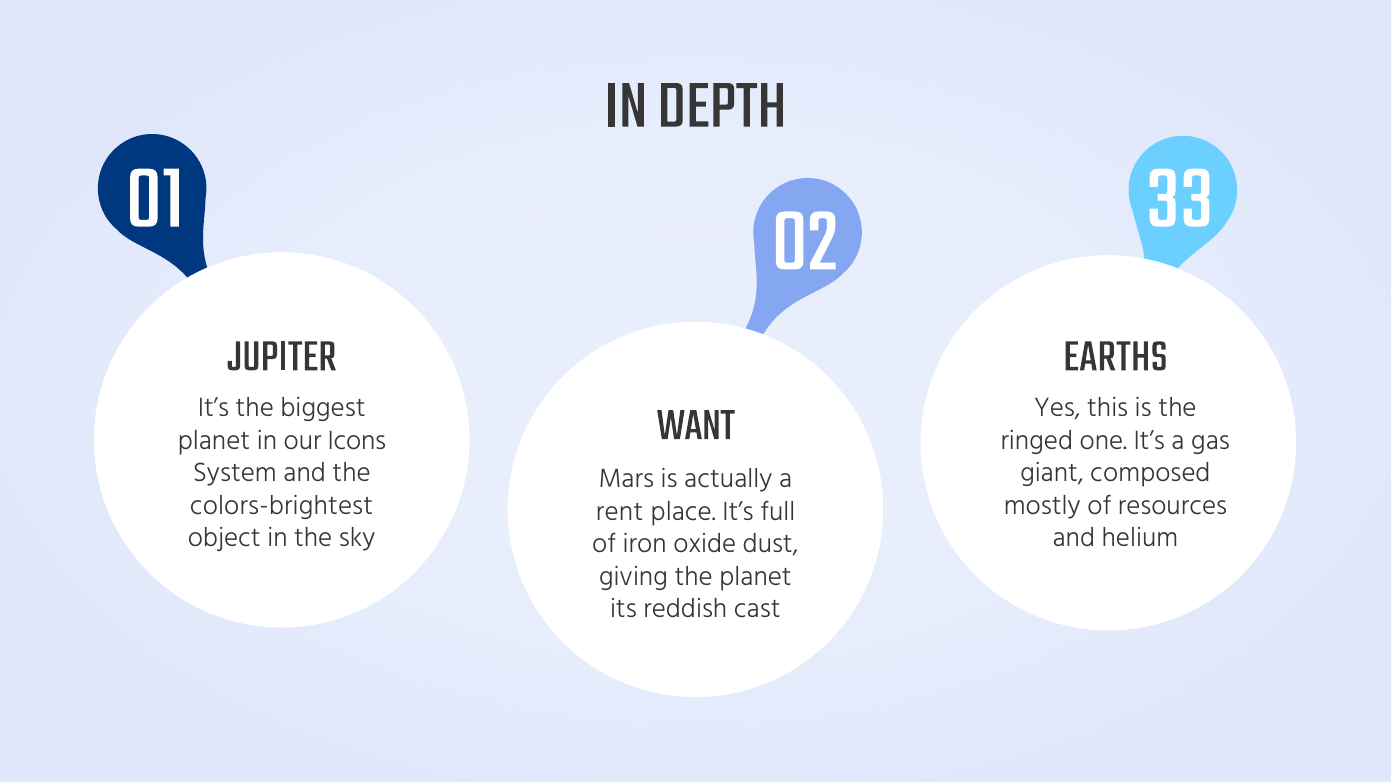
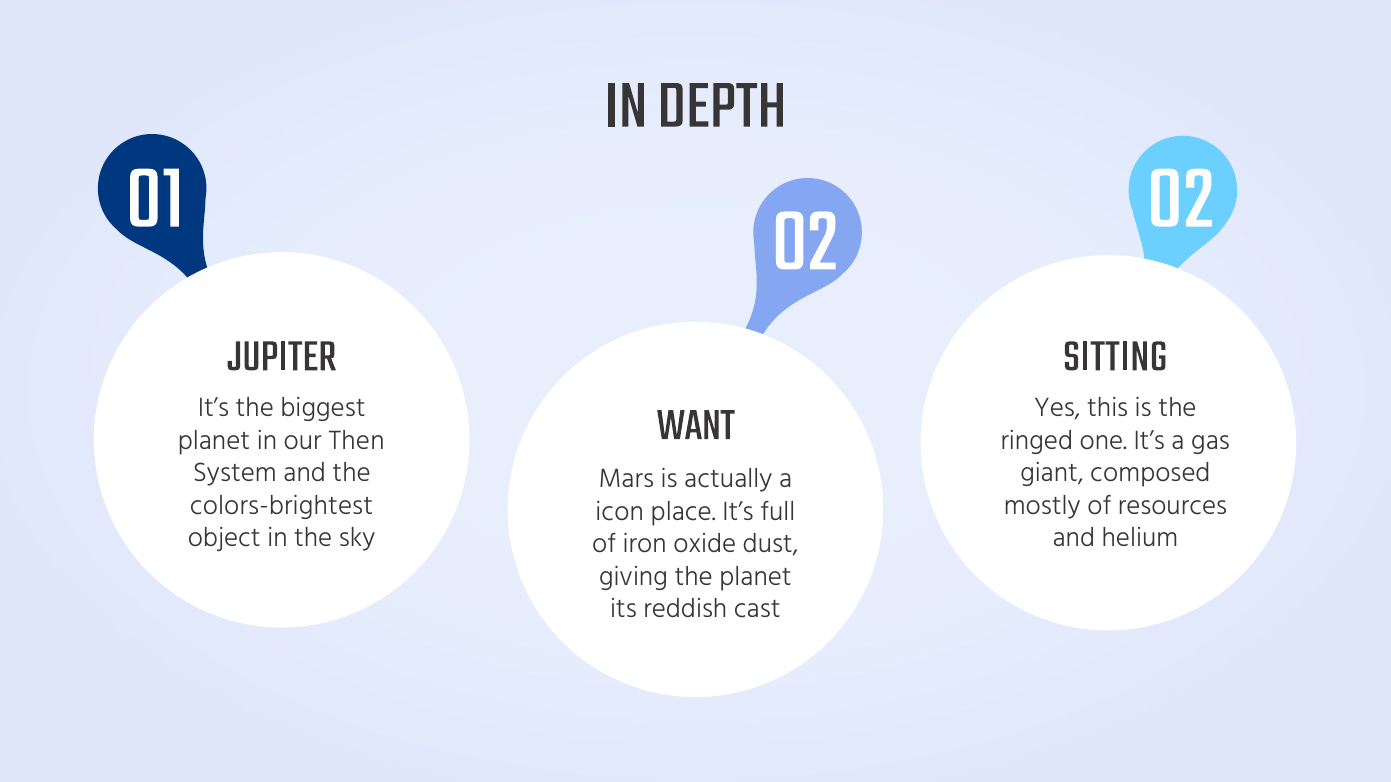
01 33: 33 -> 02 (1180, 196)
EARTHS: EARTHS -> SITTING (1115, 355)
Icons: Icons -> Then (357, 441)
rent: rent -> icon (620, 511)
